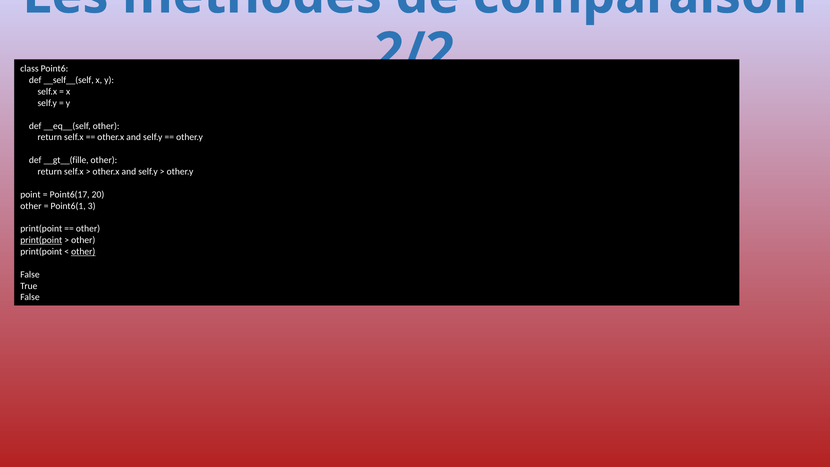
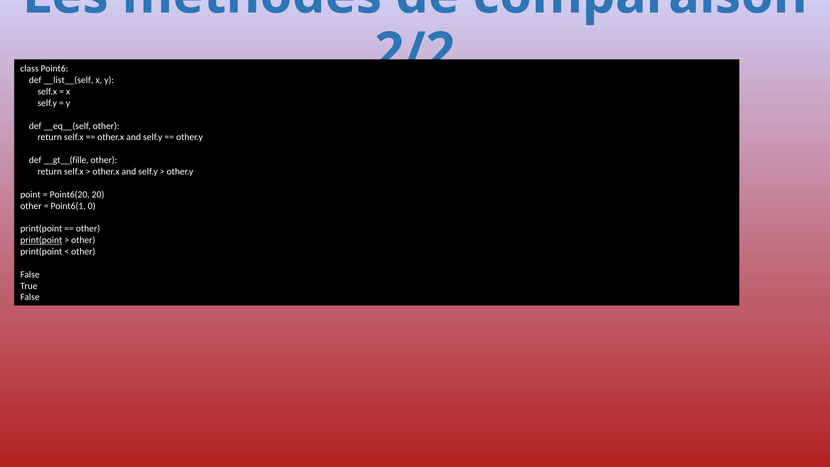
__self__(self: __self__(self -> __list__(self (69, 80)
Point6(17: Point6(17 -> Point6(20 (70, 194)
3: 3 -> 0 (92, 206)
other underline: present -> none (83, 252)
